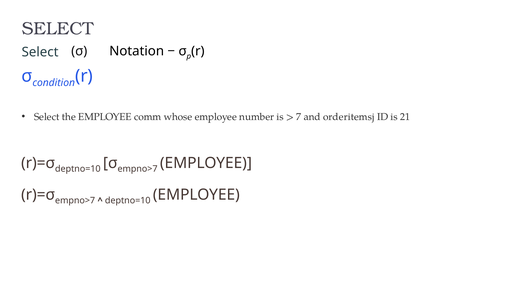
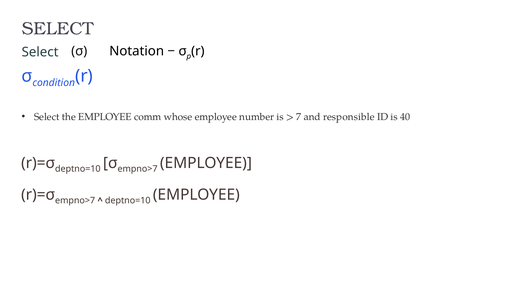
orderitemsj: orderitemsj -> responsible (349, 117)
21: 21 -> 40 (405, 117)
